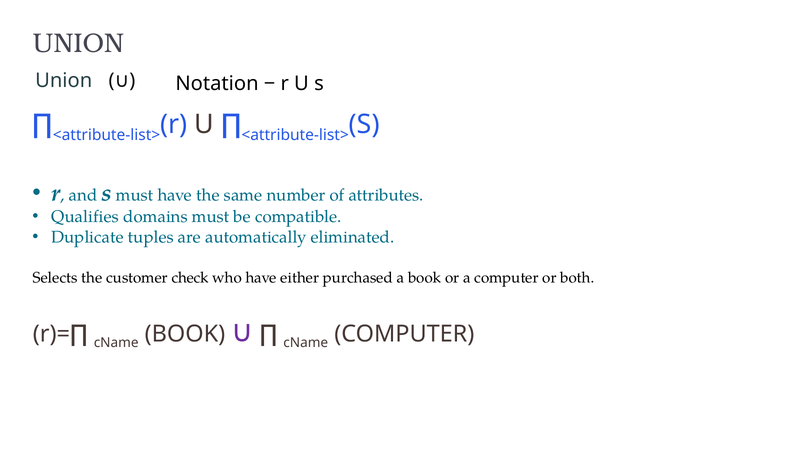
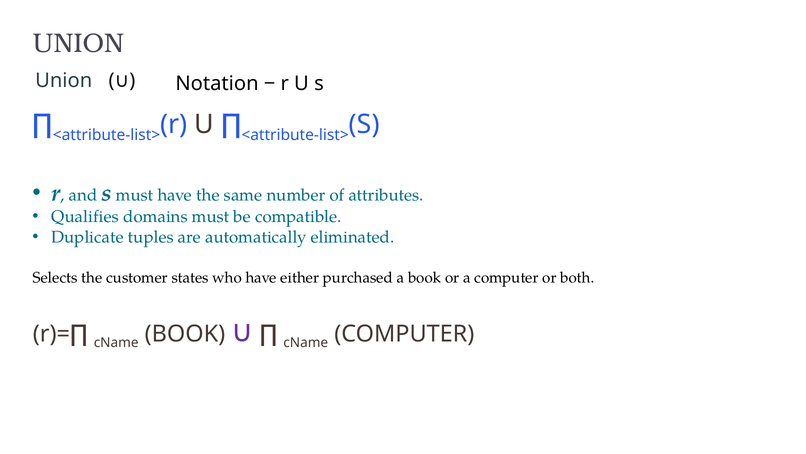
check: check -> states (190, 277)
